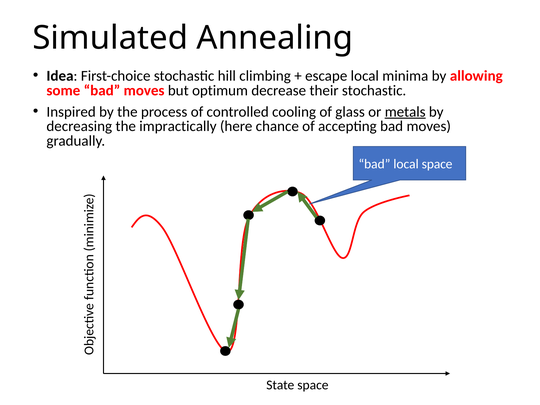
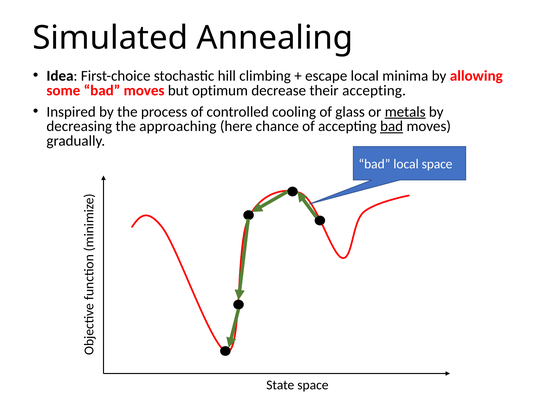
their stochastic: stochastic -> accepting (374, 90)
impractically: impractically -> approaching (178, 126)
bad underline: none -> present (392, 126)
